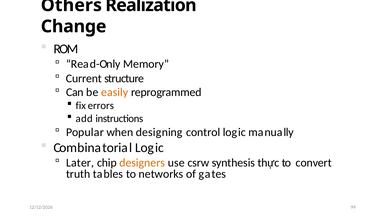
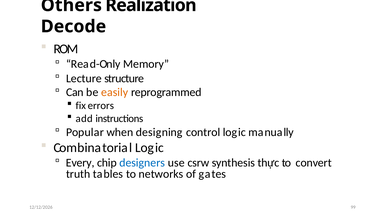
Change: Change -> Decode (73, 26)
Current: Current -> Lecture (84, 78)
Later: Later -> Every (80, 162)
designers colour: orange -> blue (142, 162)
